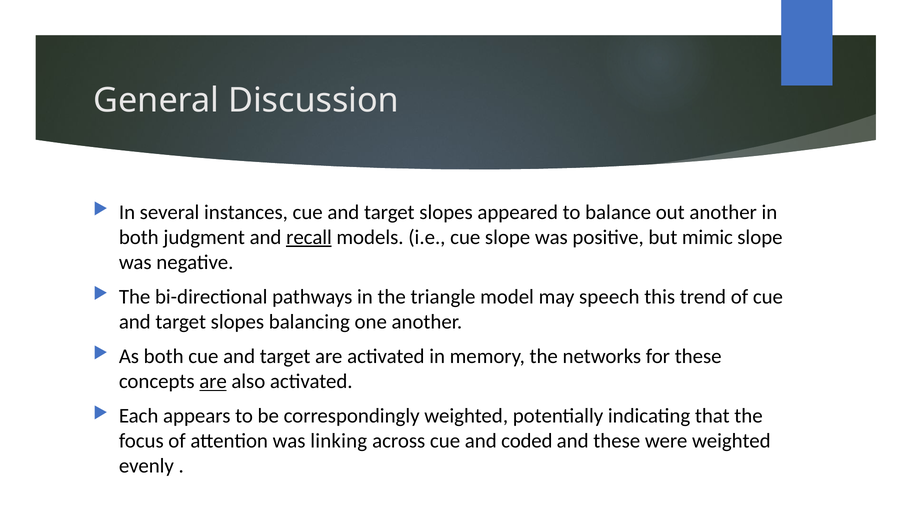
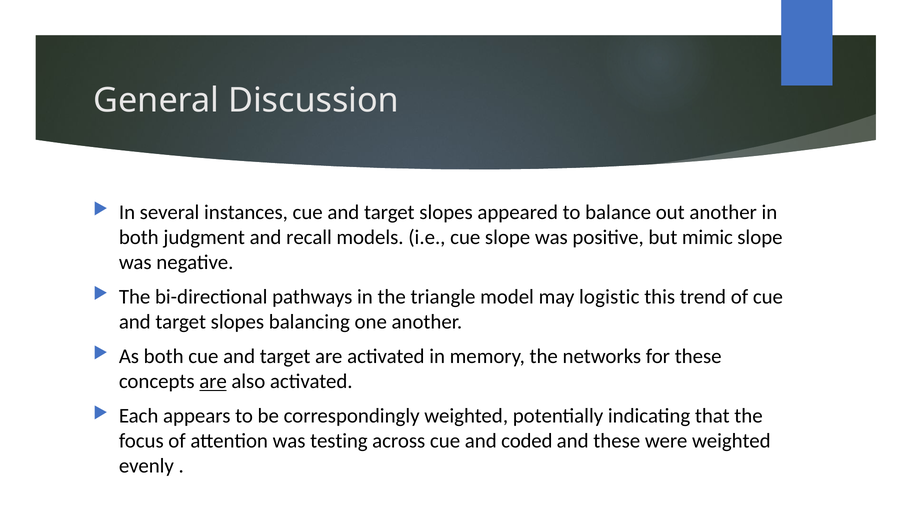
recall underline: present -> none (309, 237)
speech: speech -> logistic (609, 297)
linking: linking -> testing (339, 441)
